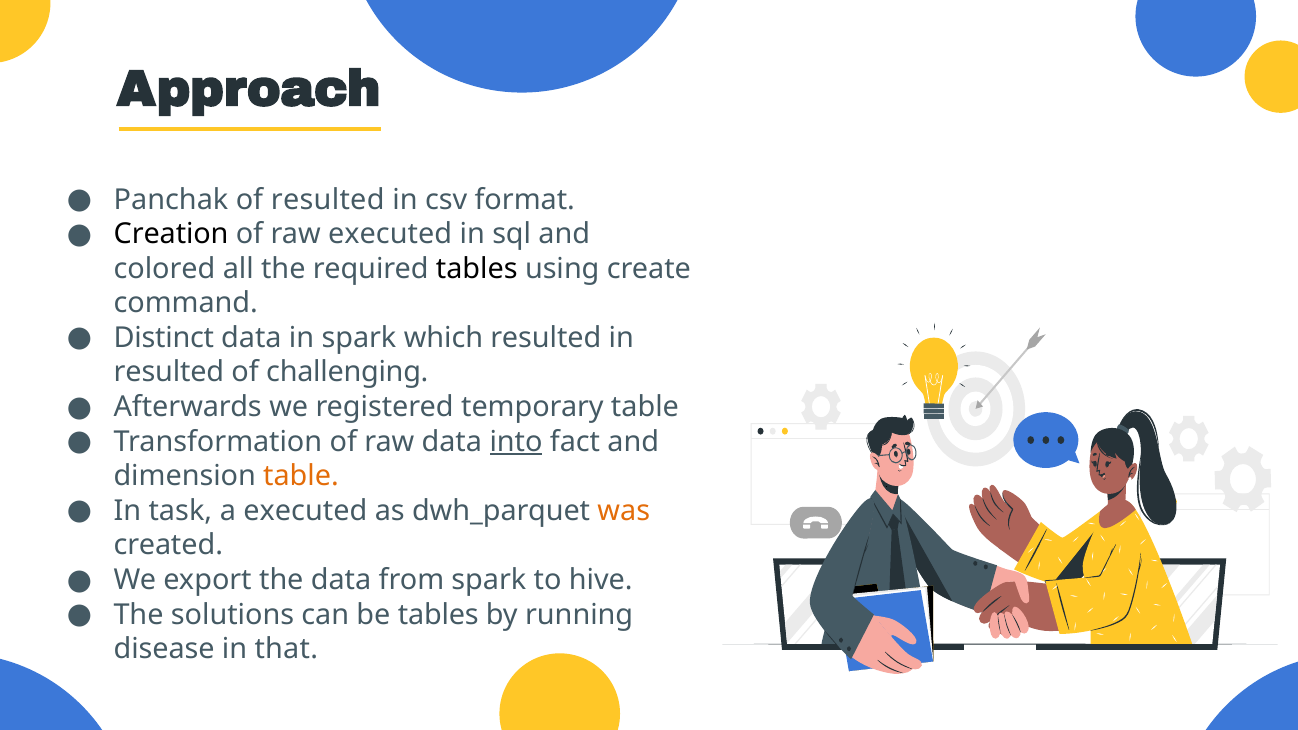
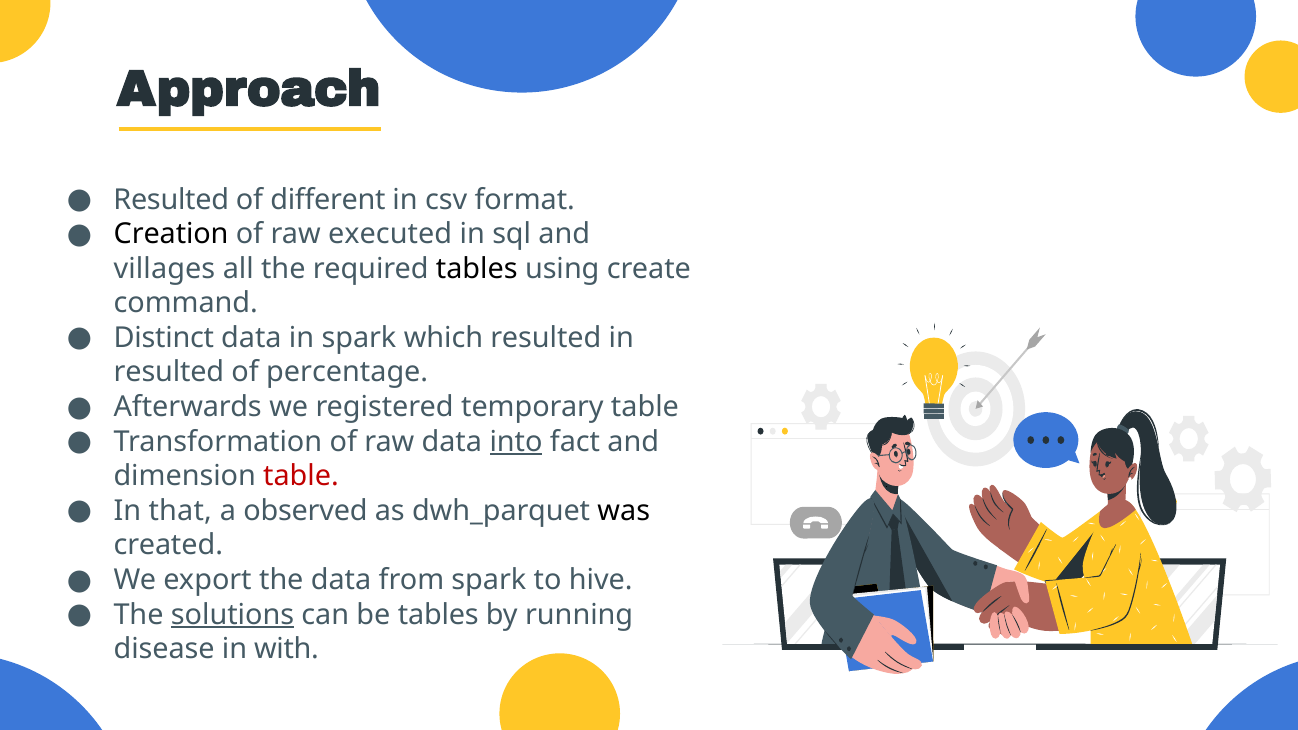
Panchak: Panchak -> Resulted (171, 200)
of resulted: resulted -> different (328, 200)
colored: colored -> villages (164, 269)
challenging: challenging -> percentage (347, 373)
table colour: orange -> red (301, 476)
task: task -> that (180, 511)
a executed: executed -> observed (305, 511)
was colour: orange -> black (624, 511)
solutions underline: none -> present (233, 615)
that: that -> with (287, 649)
